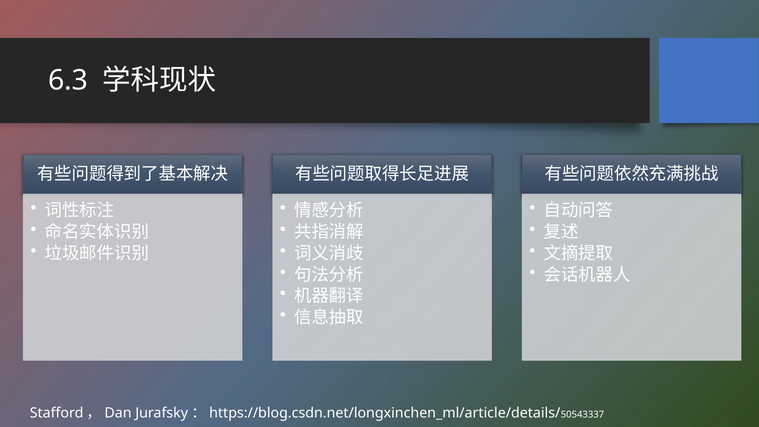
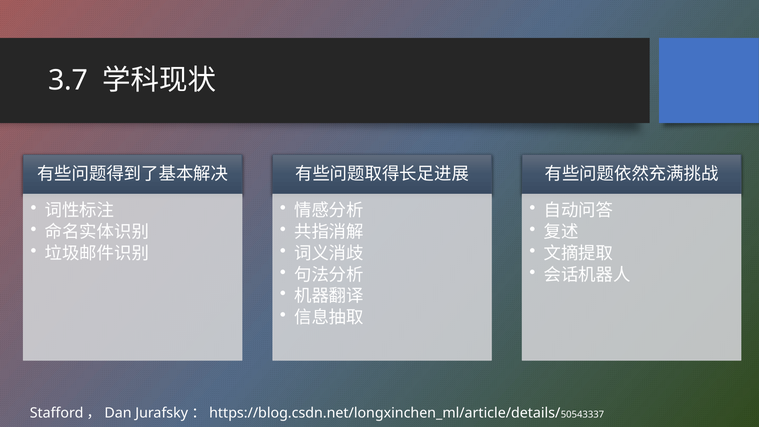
6.3: 6.3 -> 3.7 (68, 80)
